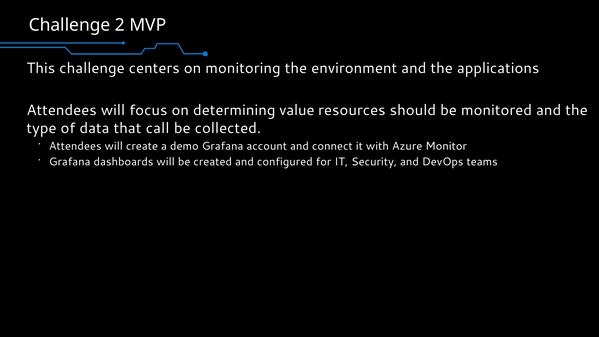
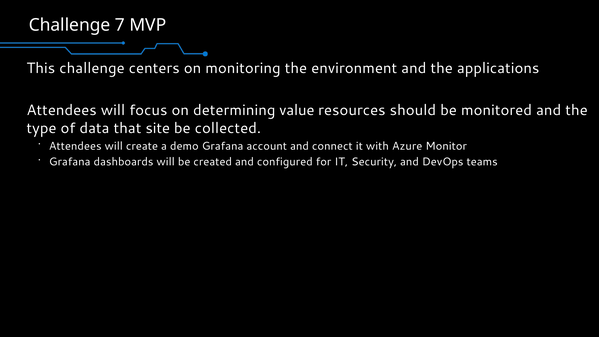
2: 2 -> 7 (120, 25)
call: call -> site (158, 128)
